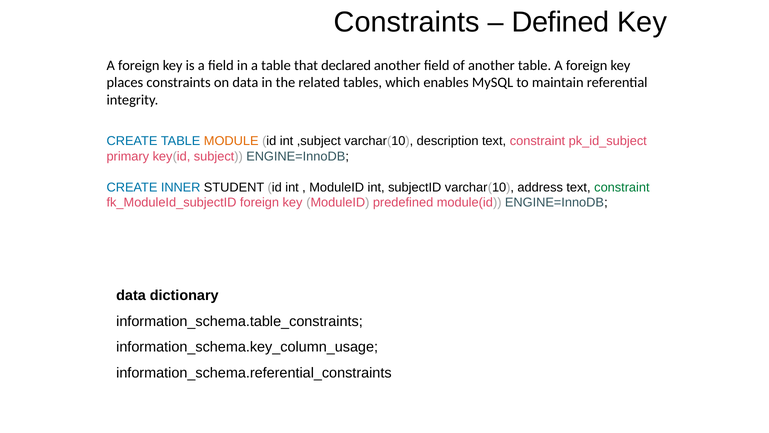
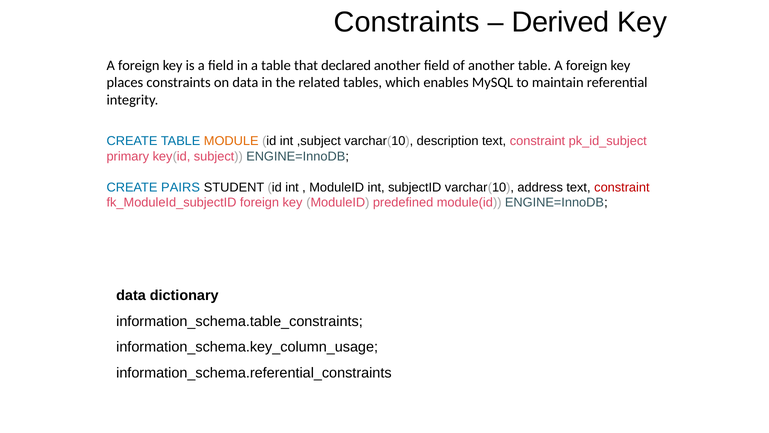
Defined: Defined -> Derived (561, 22)
INNER: INNER -> PAIRS (181, 187)
constraint colour: green -> red (622, 187)
